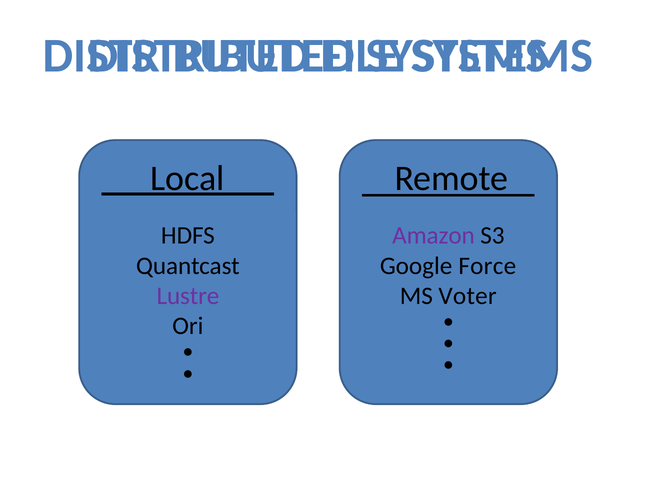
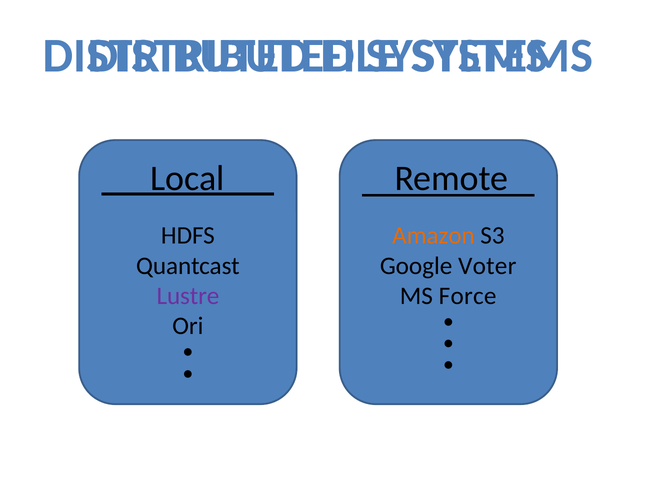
Amazon colour: purple -> orange (433, 236)
Force: Force -> Voter (487, 266)
Voter: Voter -> Force (468, 296)
